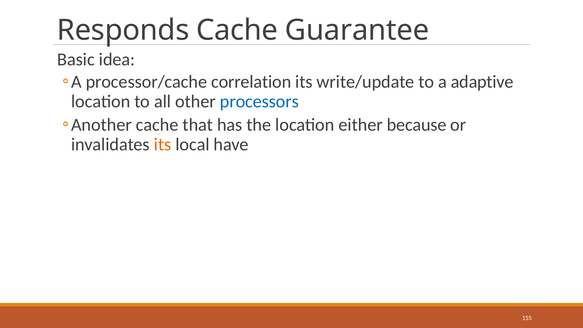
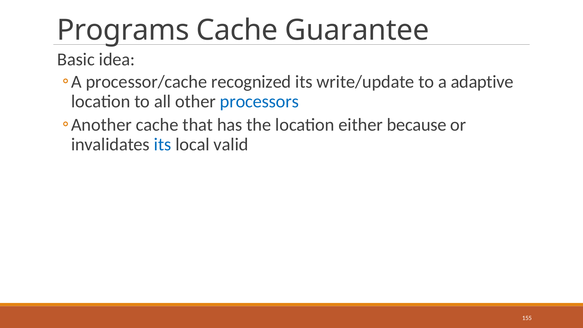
Responds: Responds -> Programs (123, 30)
correlation: correlation -> recognized (251, 82)
its colour: orange -> blue (163, 144)
have: have -> valid (231, 144)
